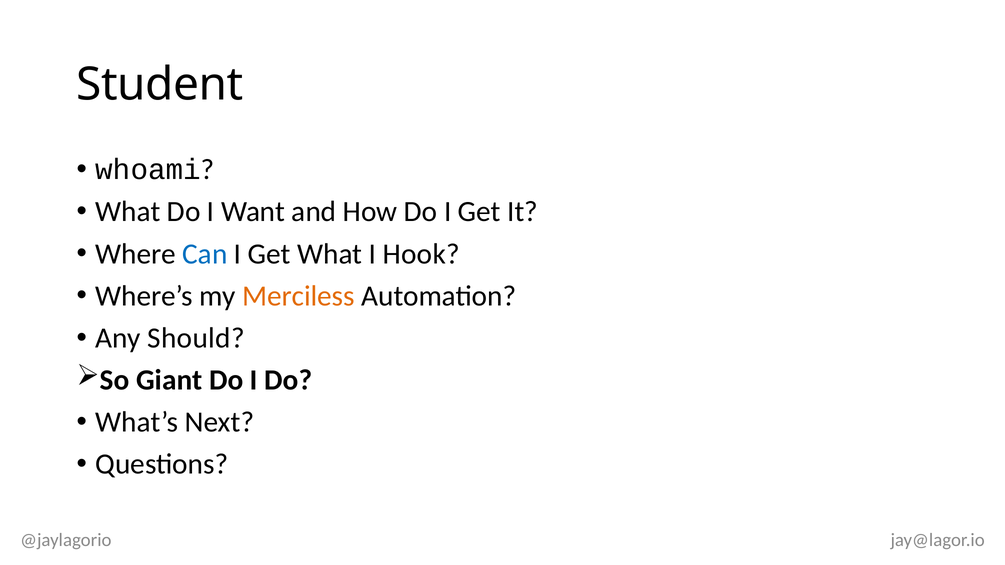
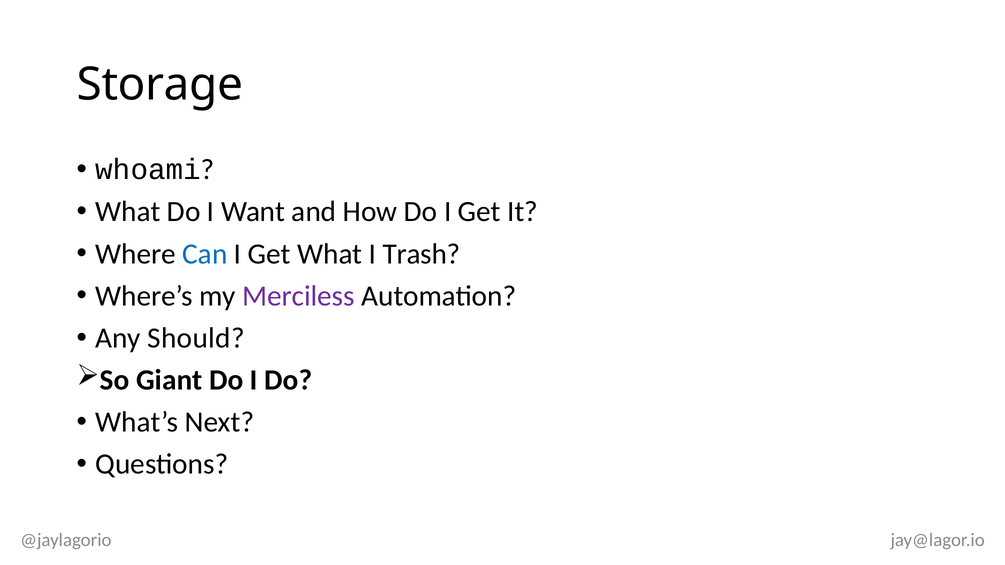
Student: Student -> Storage (160, 84)
Hook: Hook -> Trash (422, 254)
Merciless colour: orange -> purple (298, 296)
